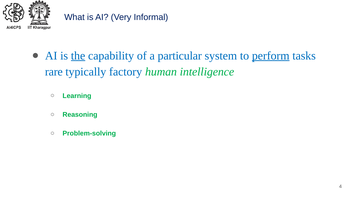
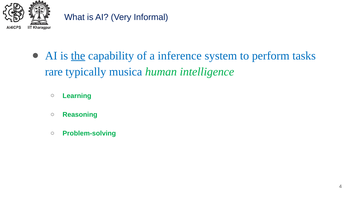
particular: particular -> inference (180, 56)
perform underline: present -> none (271, 56)
factory: factory -> musica (126, 72)
